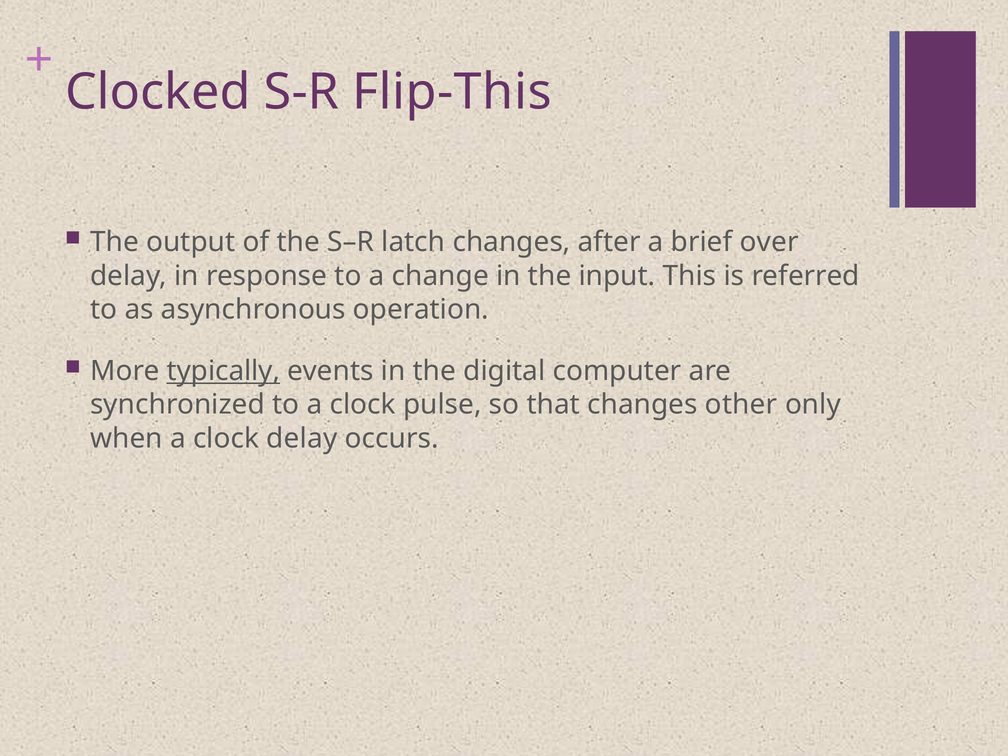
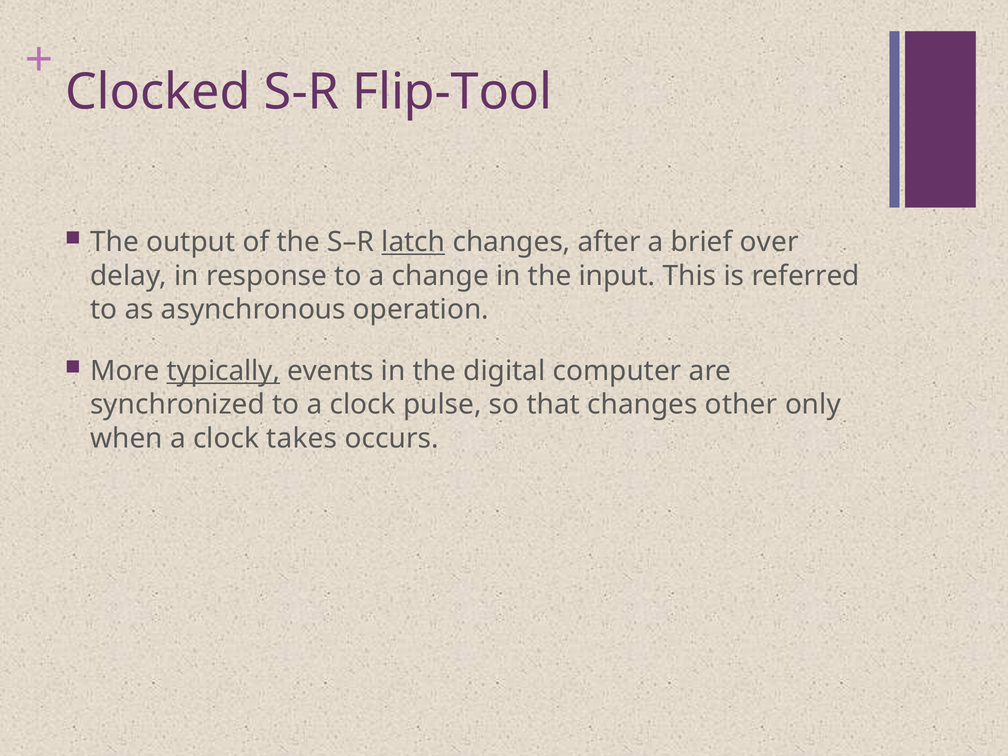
Flip-This: Flip-This -> Flip-Tool (452, 92)
latch underline: none -> present (413, 242)
clock delay: delay -> takes (302, 438)
